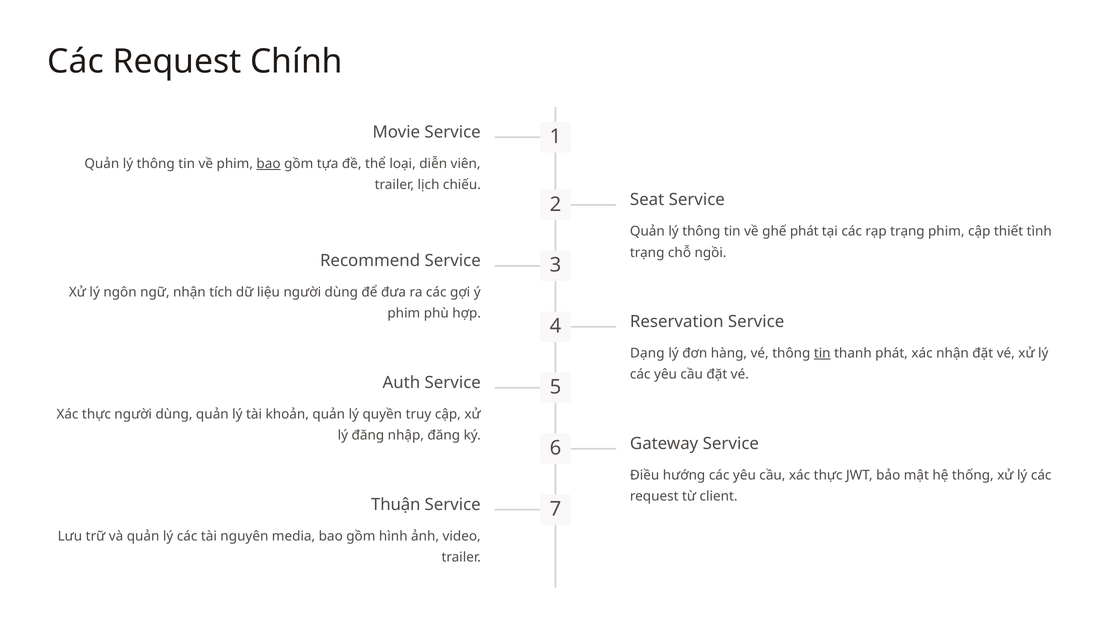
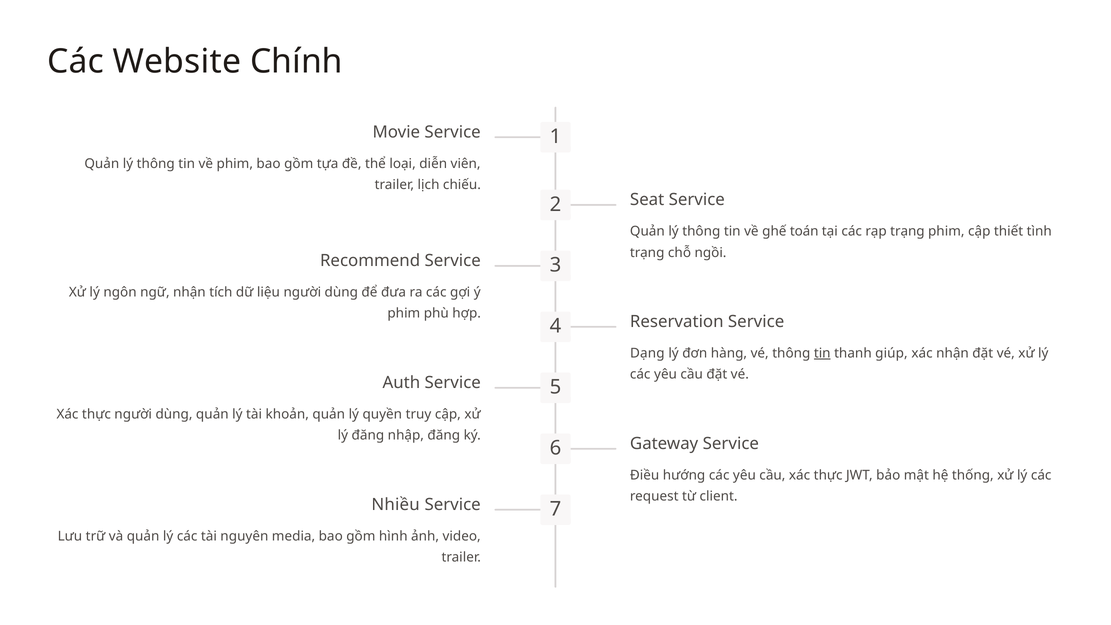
Request: Request -> Website (177, 61)
bao underline: present -> none (269, 164)
ghế phát: phát -> toán (804, 231)
thanh phát: phát -> giúp (891, 353)
Thuận: Thuận -> Nhiều (396, 505)
